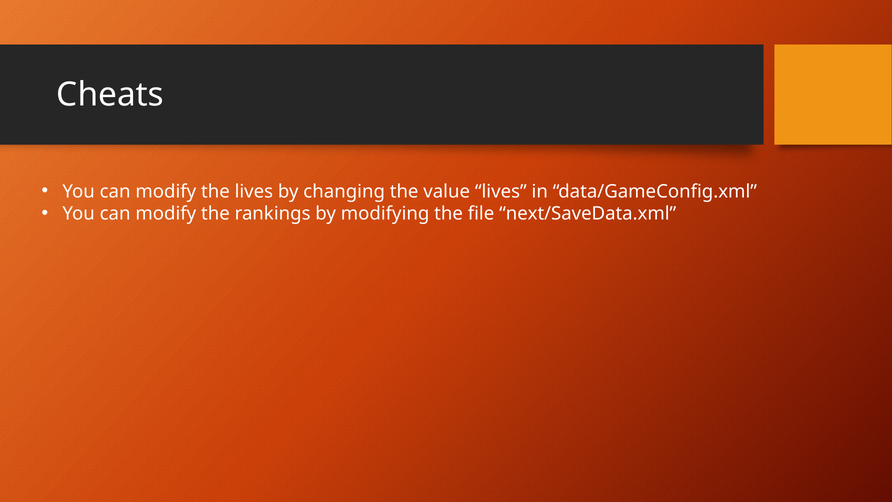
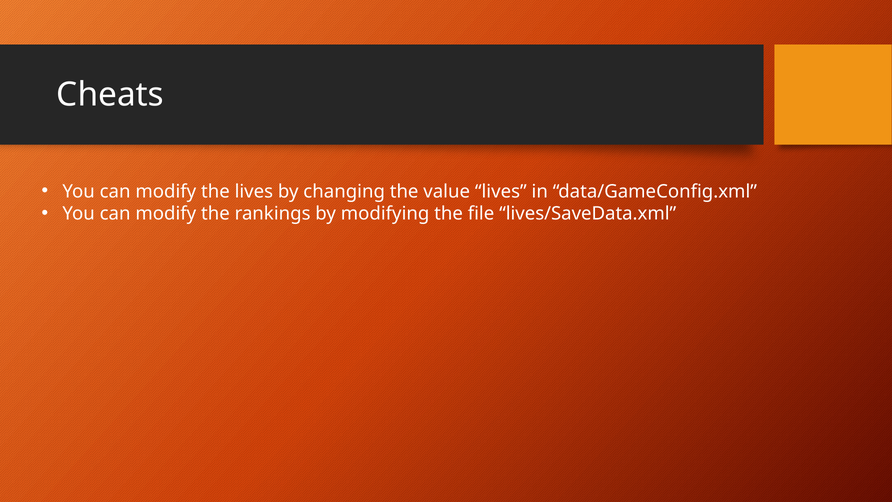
next/SaveData.xml: next/SaveData.xml -> lives/SaveData.xml (588, 214)
